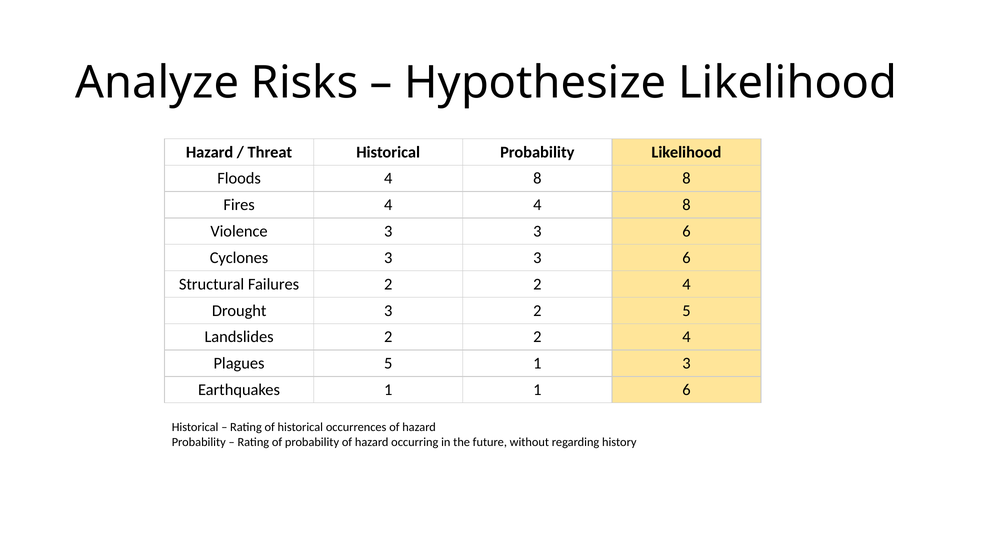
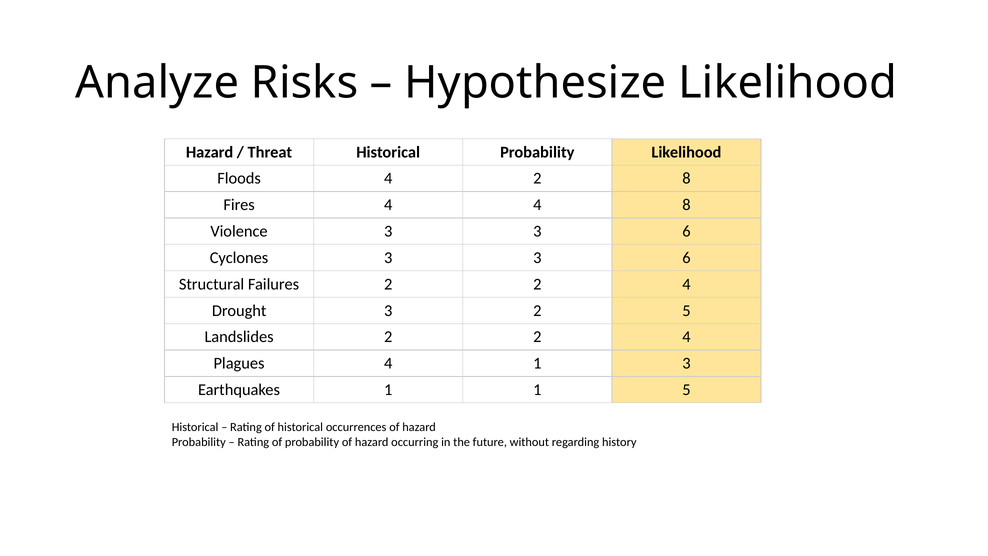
Floods 4 8: 8 -> 2 (537, 178)
Plagues 5: 5 -> 4 (388, 363)
1 6: 6 -> 5 (687, 390)
